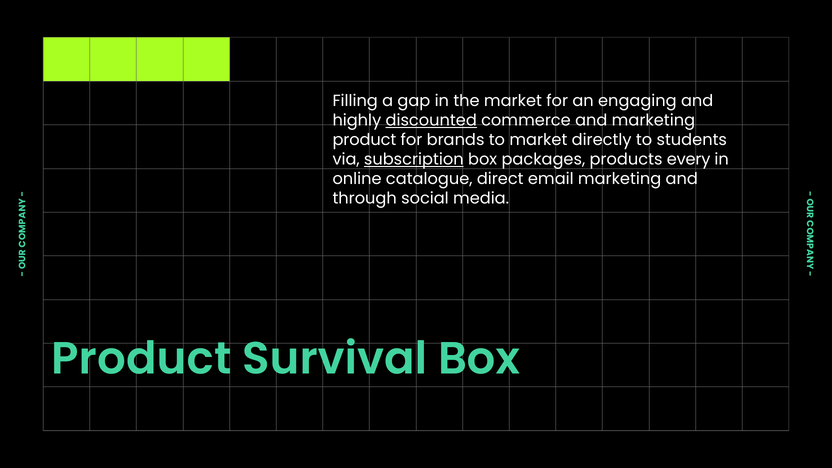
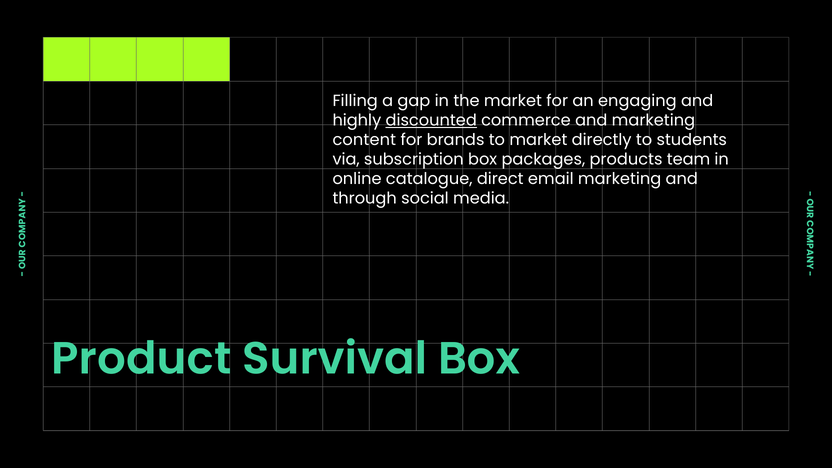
product: product -> content (364, 140)
subscription underline: present -> none (414, 159)
every: every -> team (689, 159)
